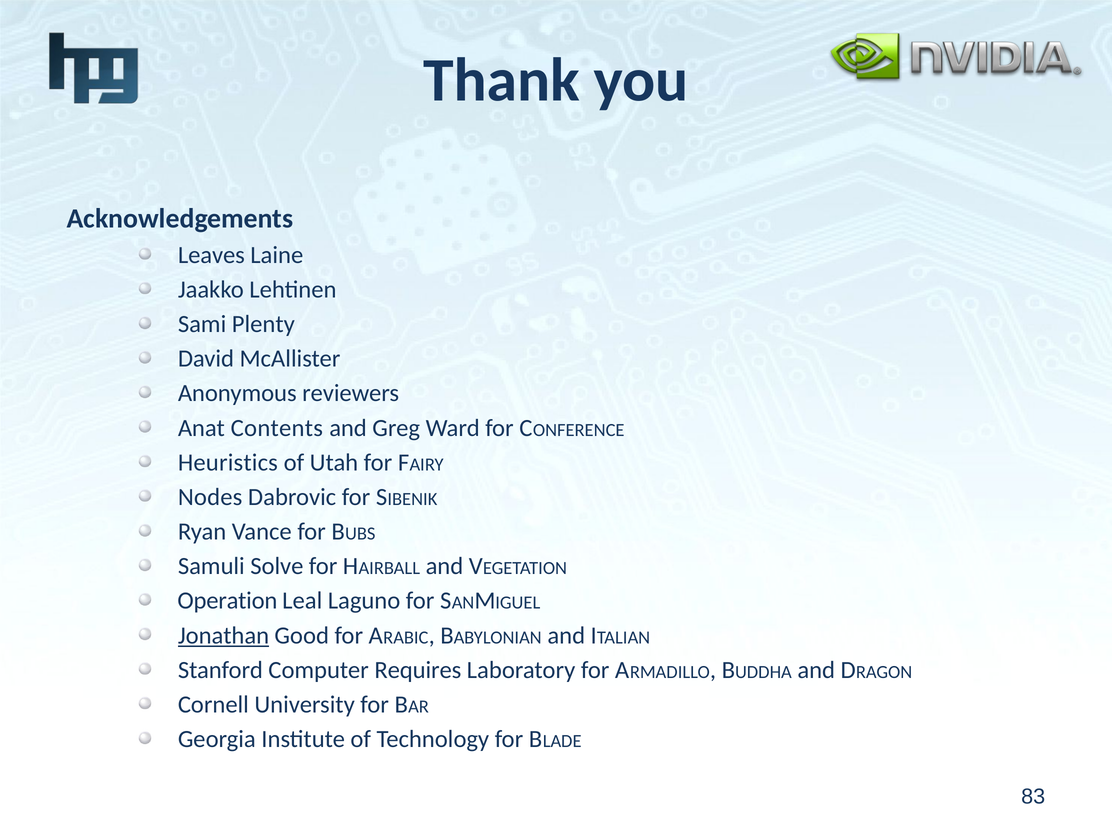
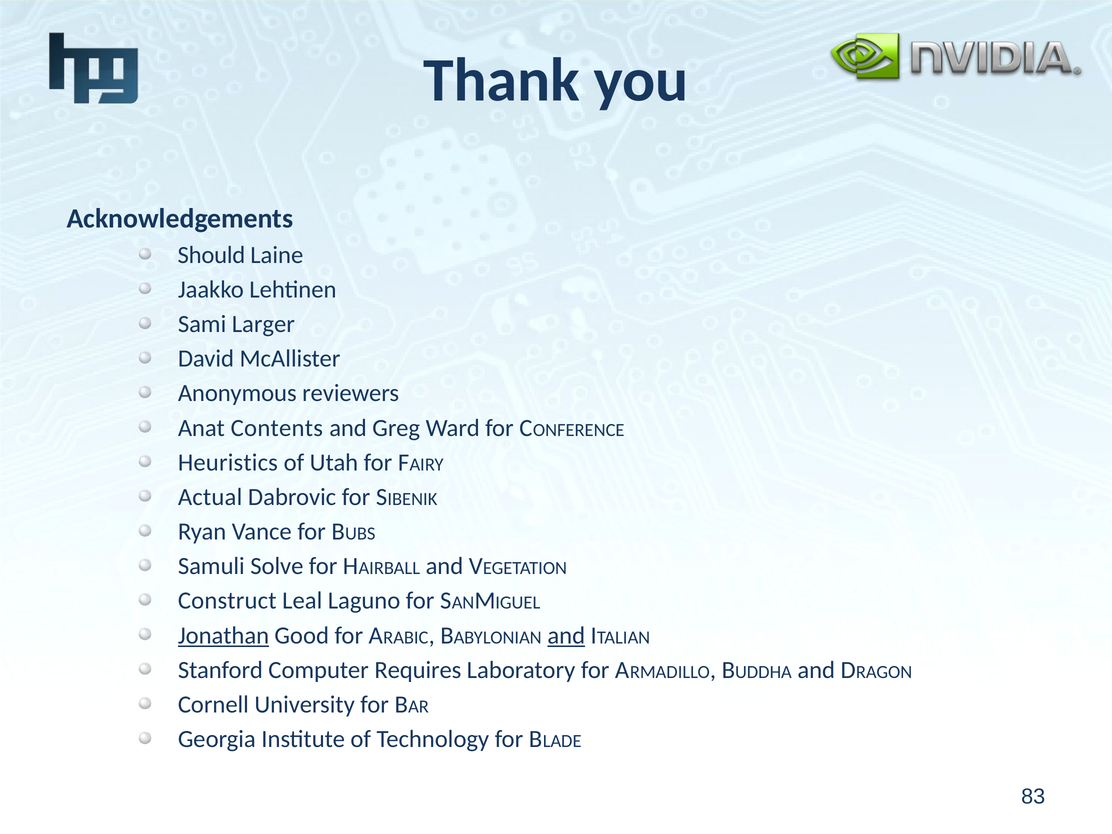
Leaves: Leaves -> Should (211, 255)
Plenty: Plenty -> Larger (263, 324)
Nodes: Nodes -> Actual (210, 497)
Operation: Operation -> Construct (227, 601)
and underline: none -> present (566, 635)
